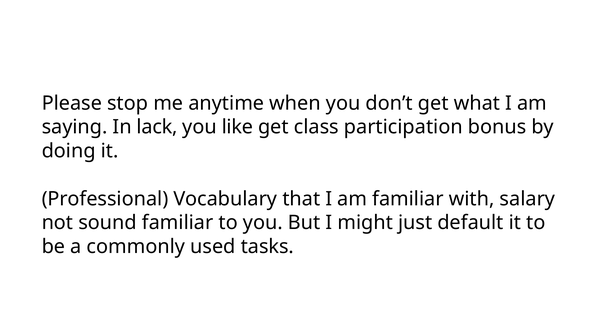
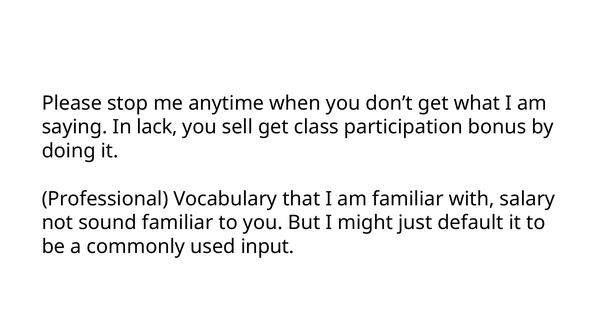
like: like -> sell (237, 127)
tasks: tasks -> input (267, 246)
